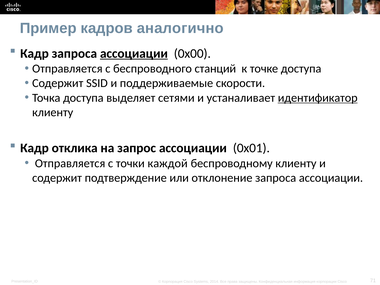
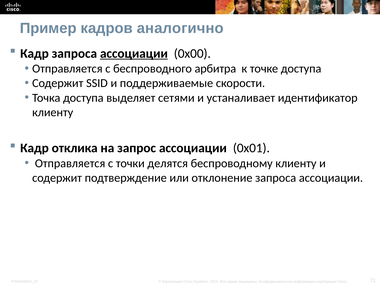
станций: станций -> арбитра (215, 69)
идентификатор underline: present -> none (318, 98)
каждой: каждой -> делятся (168, 163)
